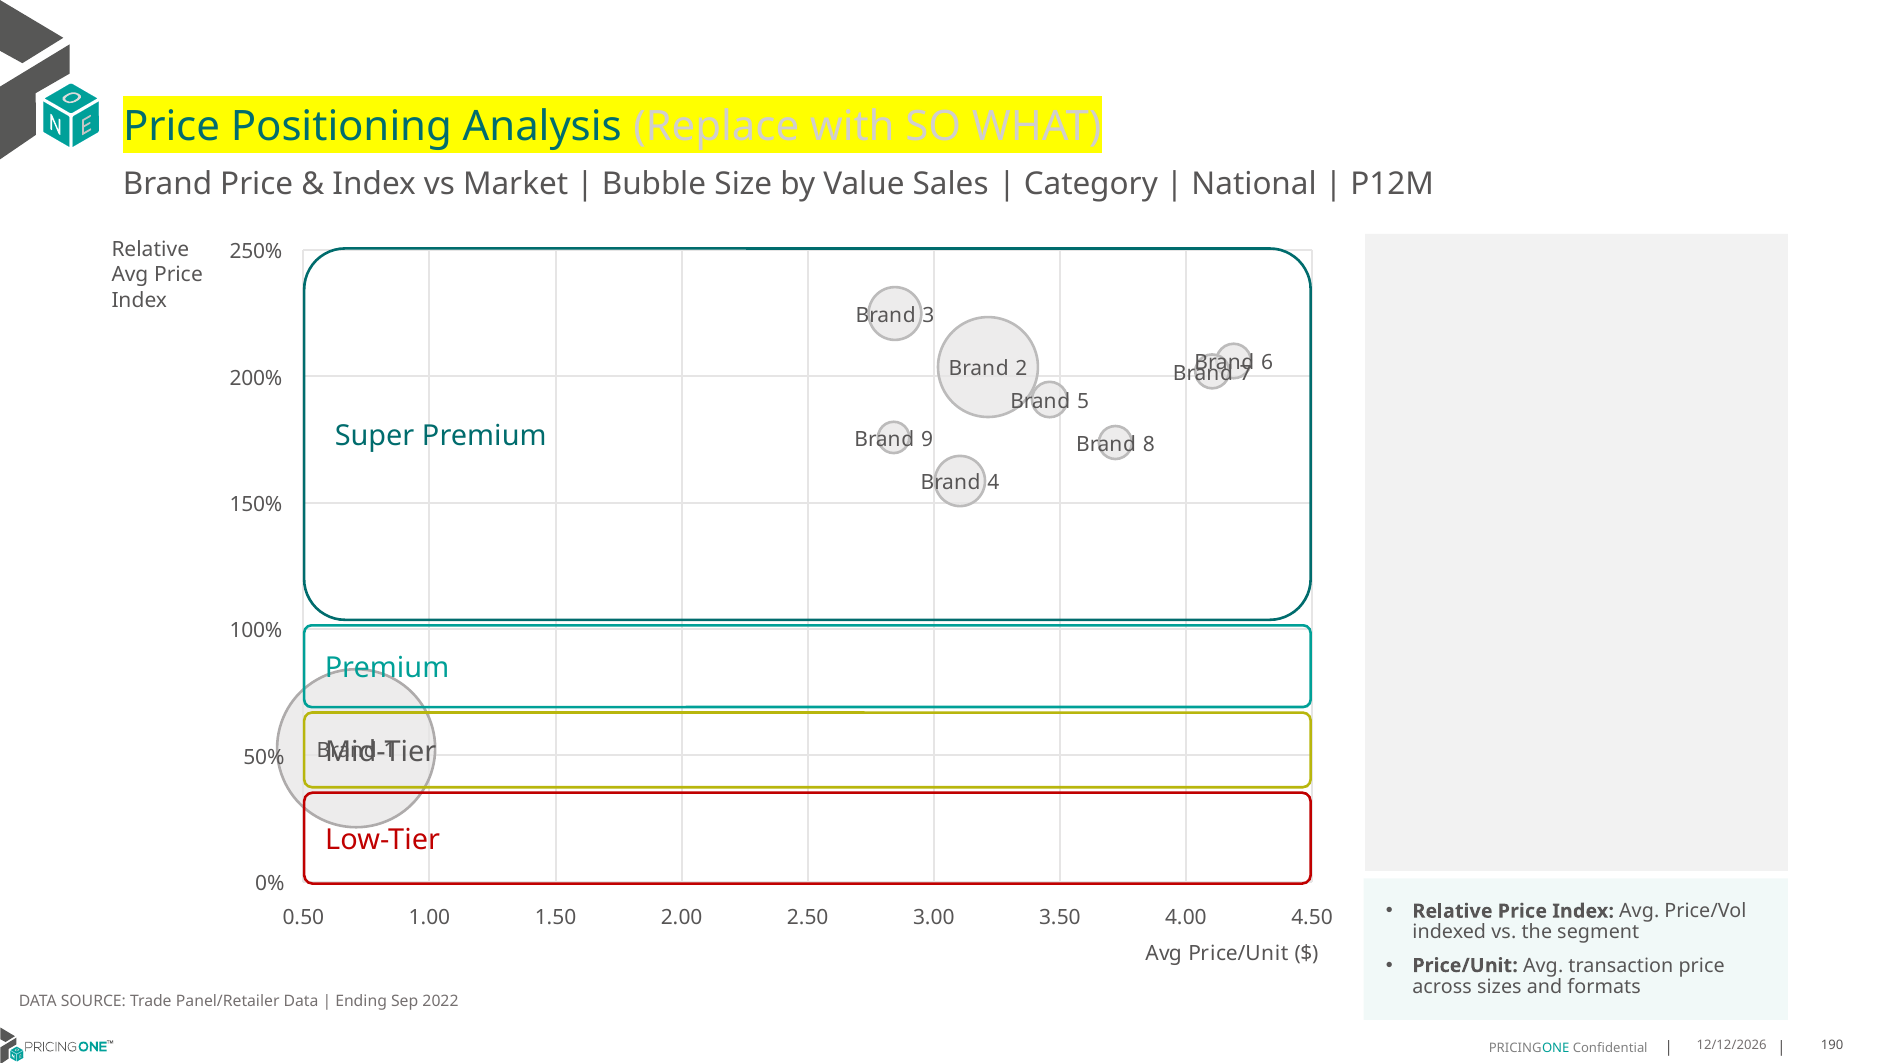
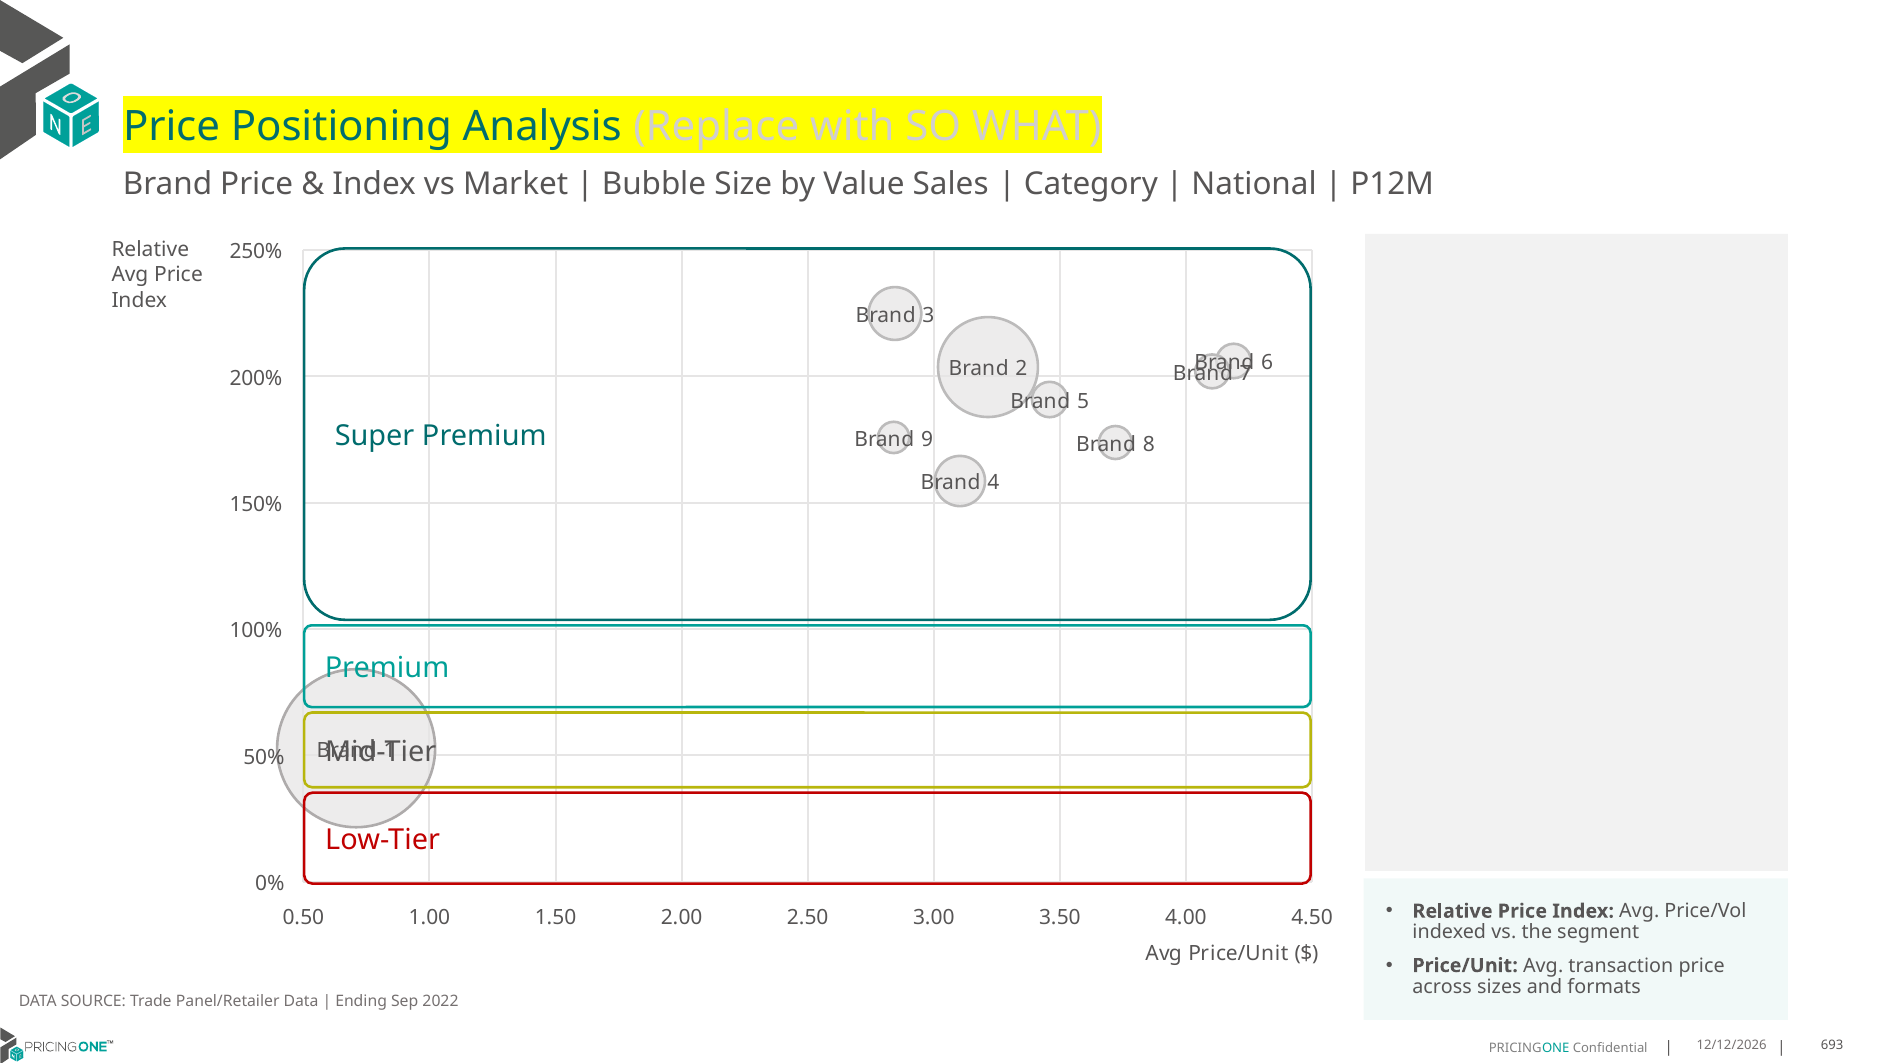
190: 190 -> 693 (1832, 1045)
